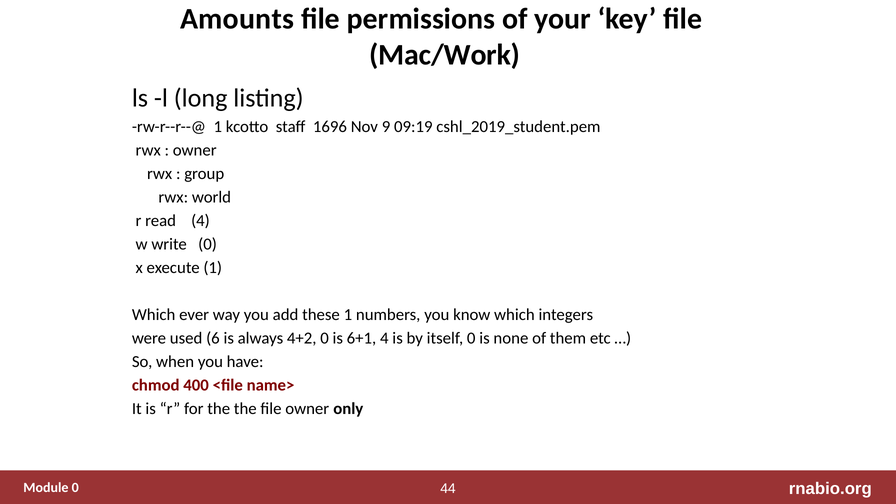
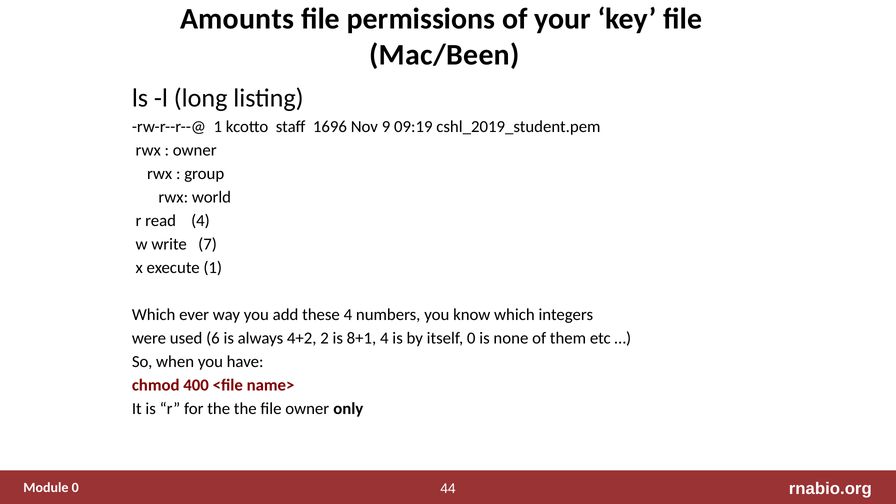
Mac/Work: Mac/Work -> Mac/Been (444, 55)
write 0: 0 -> 7 (208, 244)
these 1: 1 -> 4 (348, 315)
4+2 0: 0 -> 2 (325, 338)
6+1: 6+1 -> 8+1 (362, 338)
